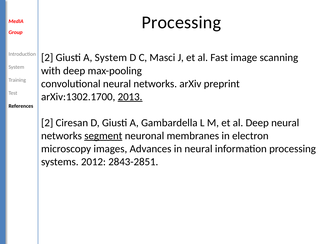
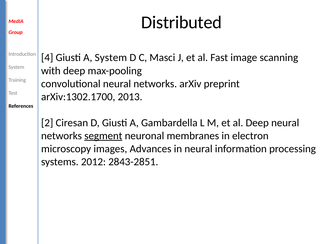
Processing: Processing -> Distributed (182, 22)
2: 2 -> 4 (47, 58)
2013 underline: present -> none (130, 97)
